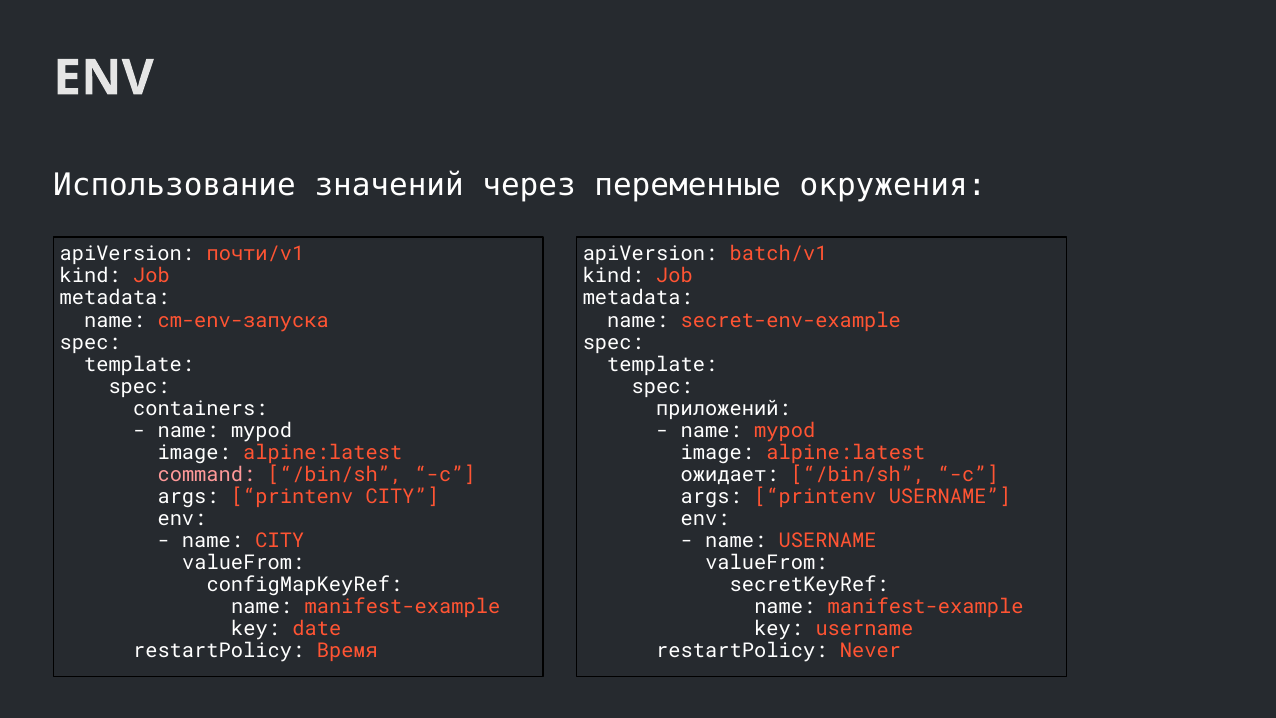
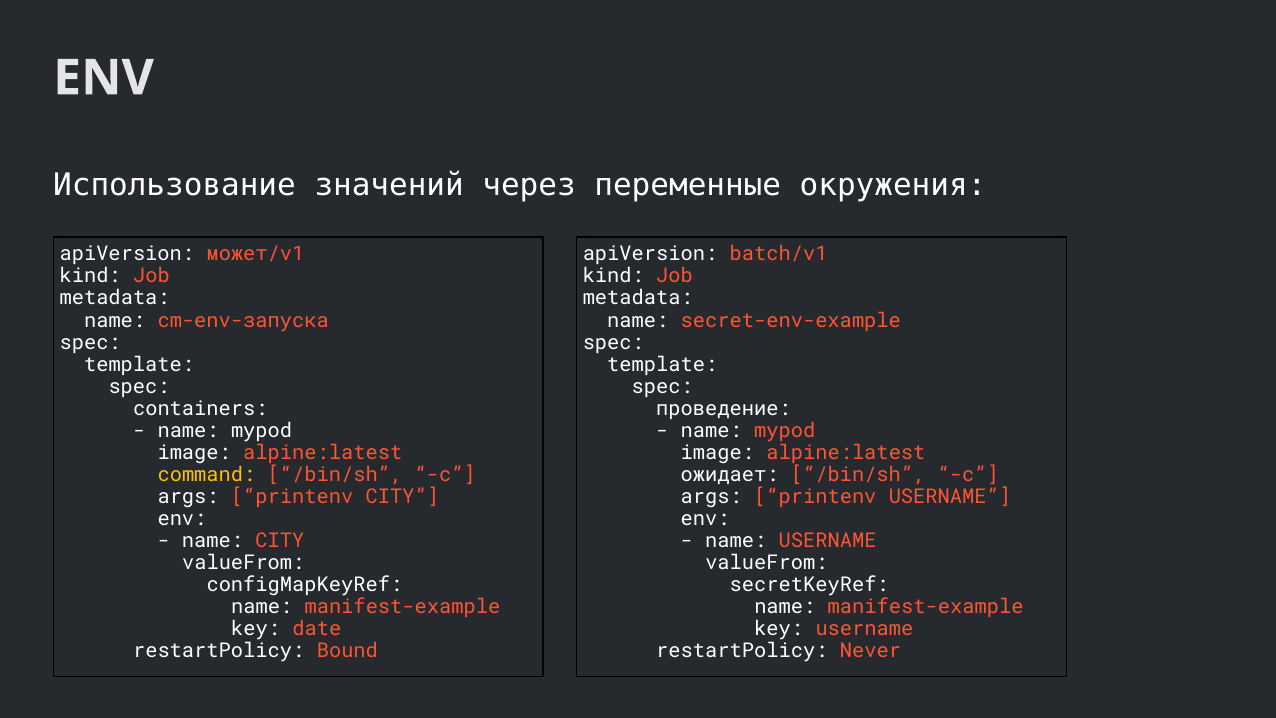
почти/v1: почти/v1 -> может/v1 (255, 254)
приложений: приложений -> проведение (724, 408)
command colour: pink -> yellow (206, 474)
Время: Время -> Bound (347, 650)
